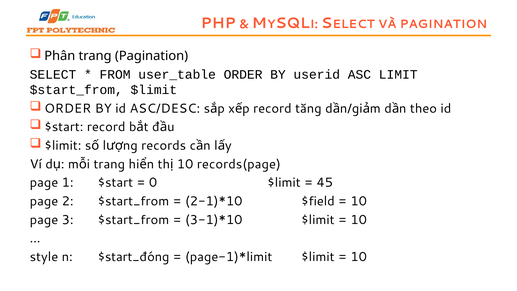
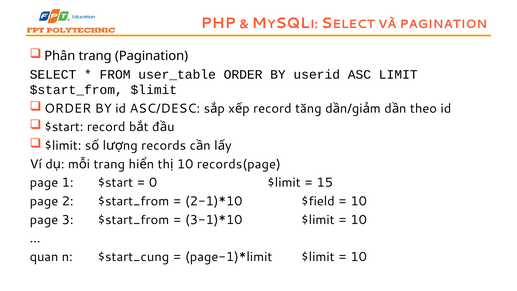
45: 45 -> 15 (325, 183)
style: style -> quan (44, 257)
$start_đóng: $start_đóng -> $start_cung (133, 257)
